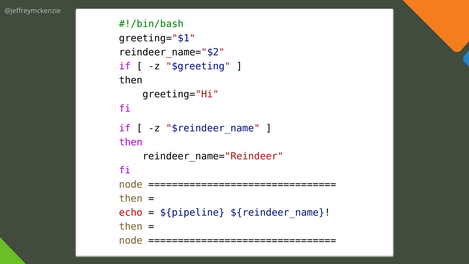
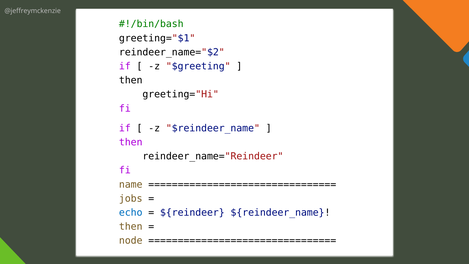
node: node -> name (131, 184)
then: then -> jobs (131, 198)
echo colour: red -> blue (131, 212)
${pipeline: ${pipeline -> ${reindeer (192, 212)
